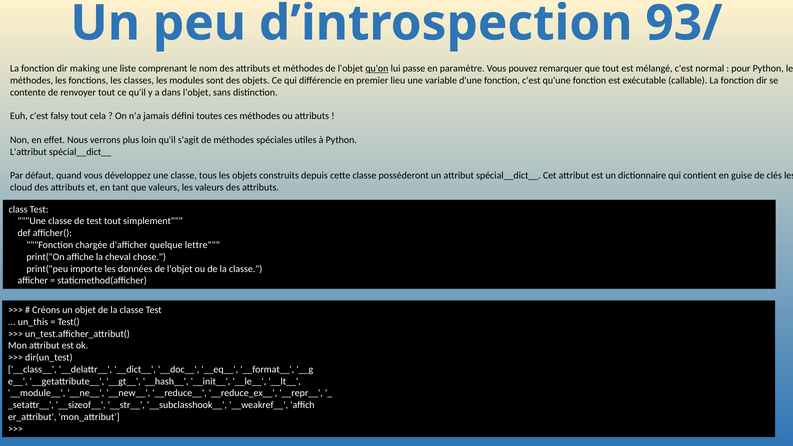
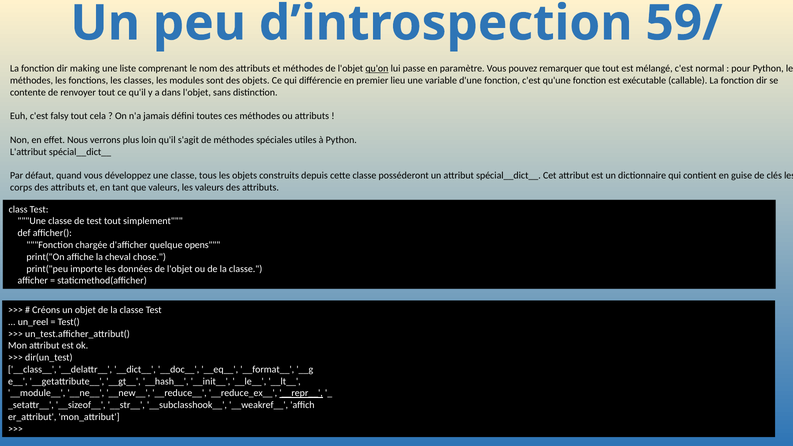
93/: 93/ -> 59/ (684, 23)
cloud: cloud -> corps (21, 188)
lettre: lettre -> opens (202, 245)
un_this: un_this -> un_reel (33, 322)
__repr__ underline: none -> present (301, 393)
